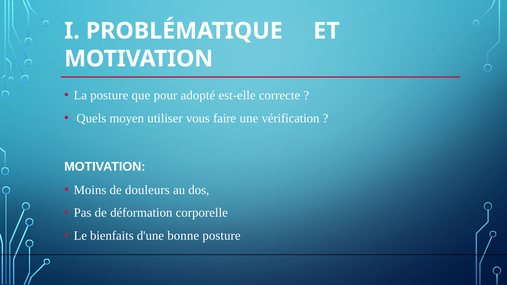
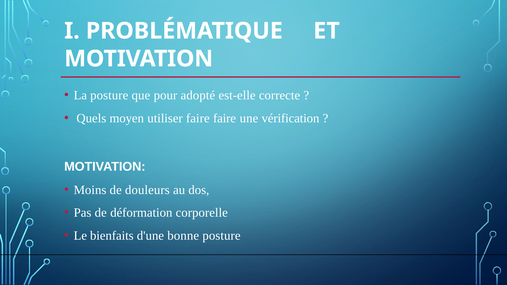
utiliser vous: vous -> faire (198, 118)
